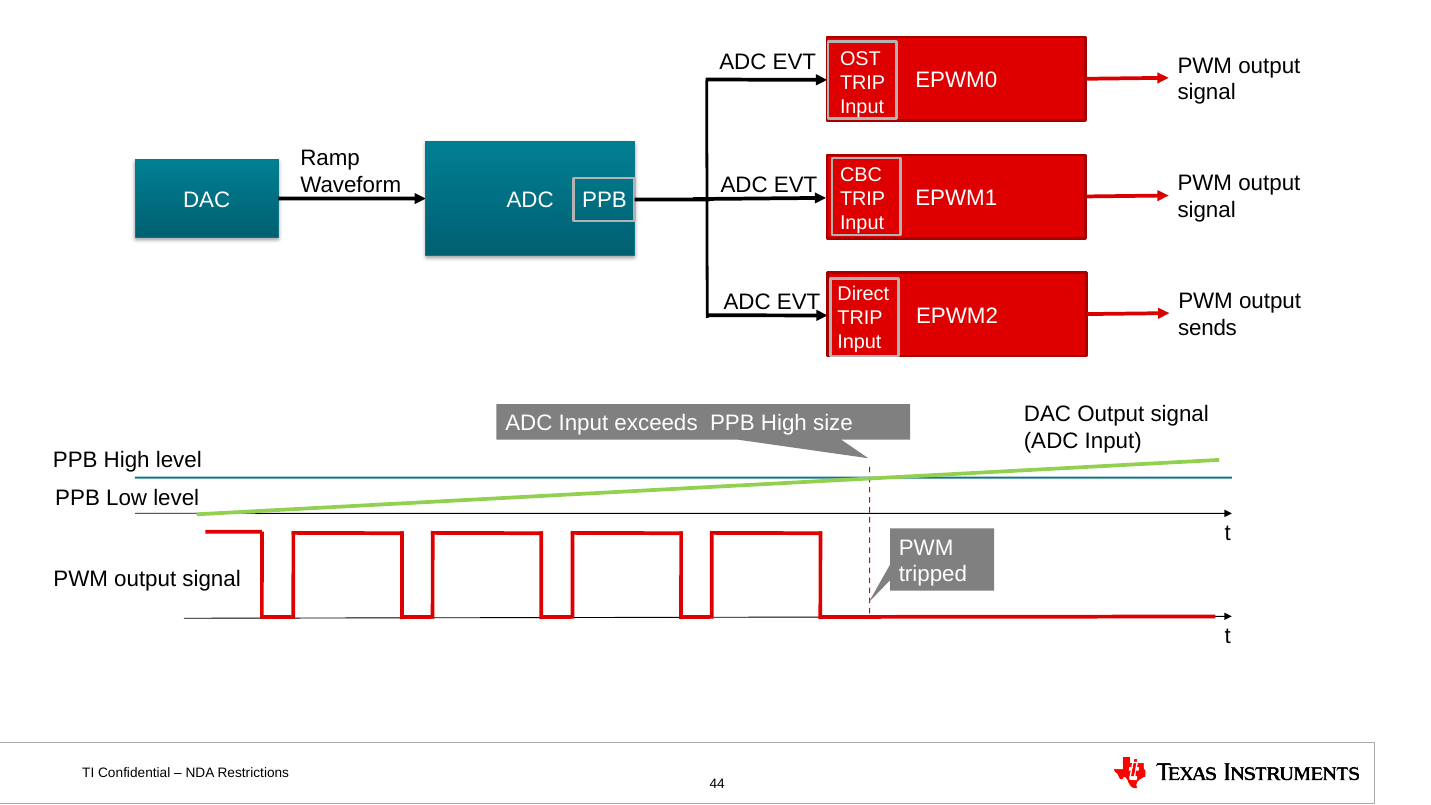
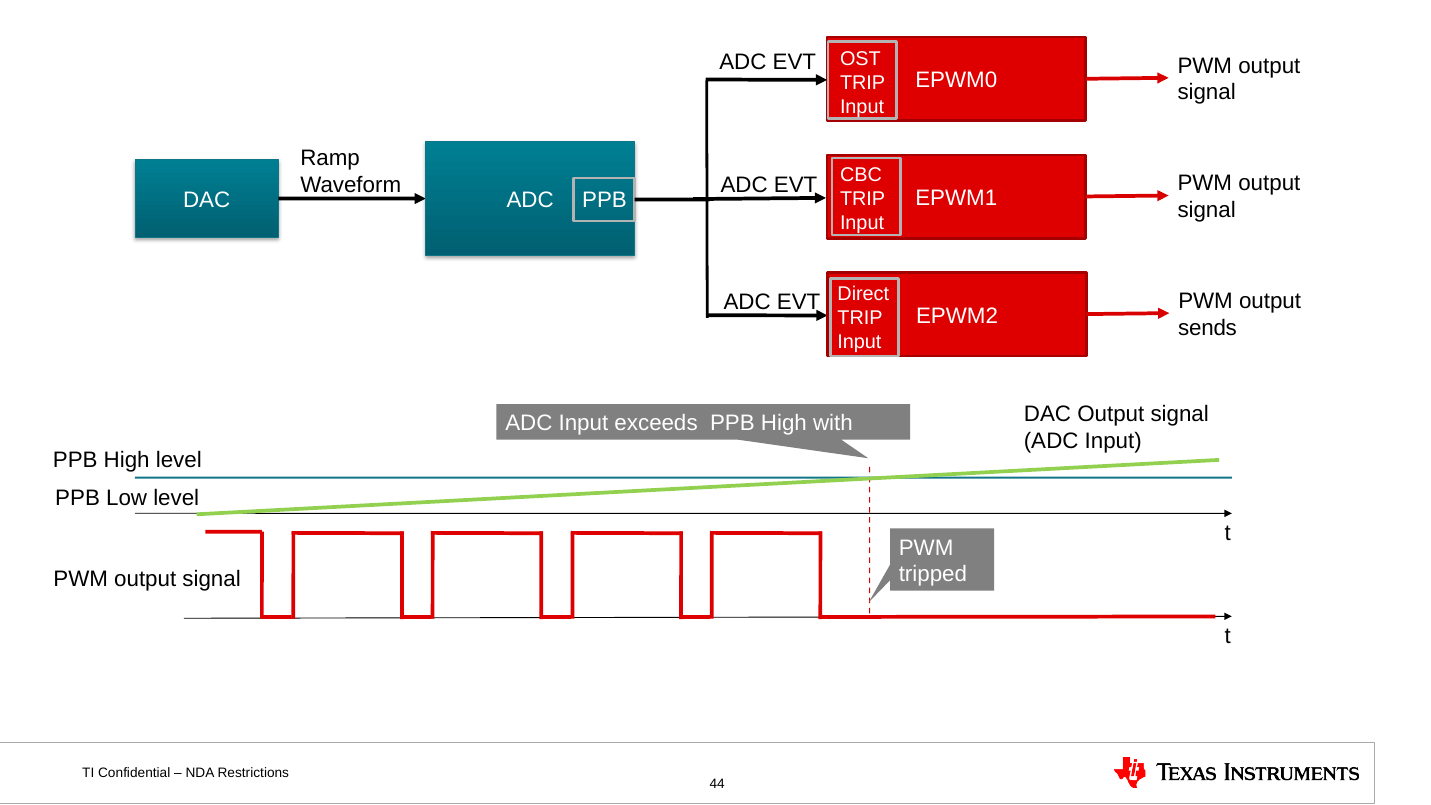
size: size -> with (833, 423)
